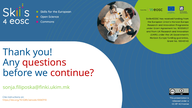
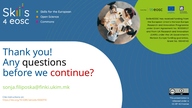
questions colour: red -> black (44, 63)
